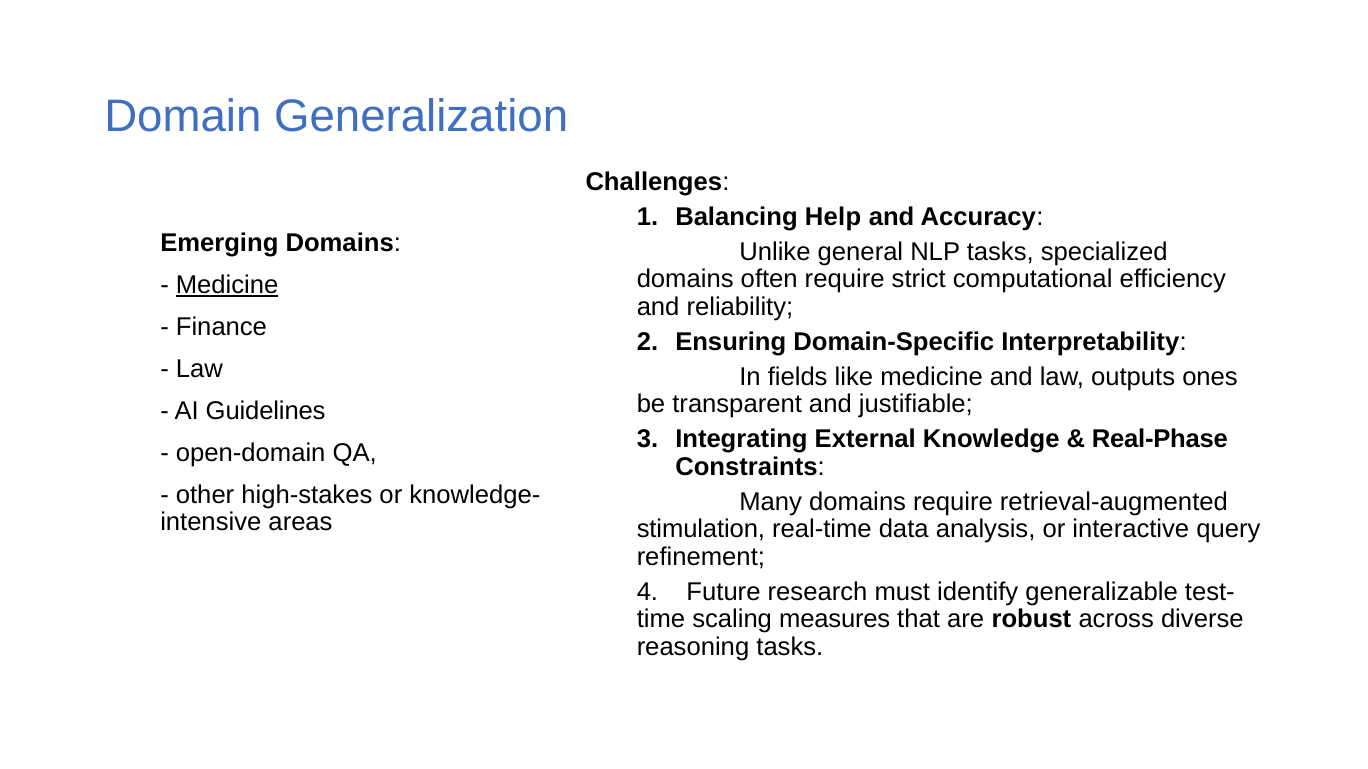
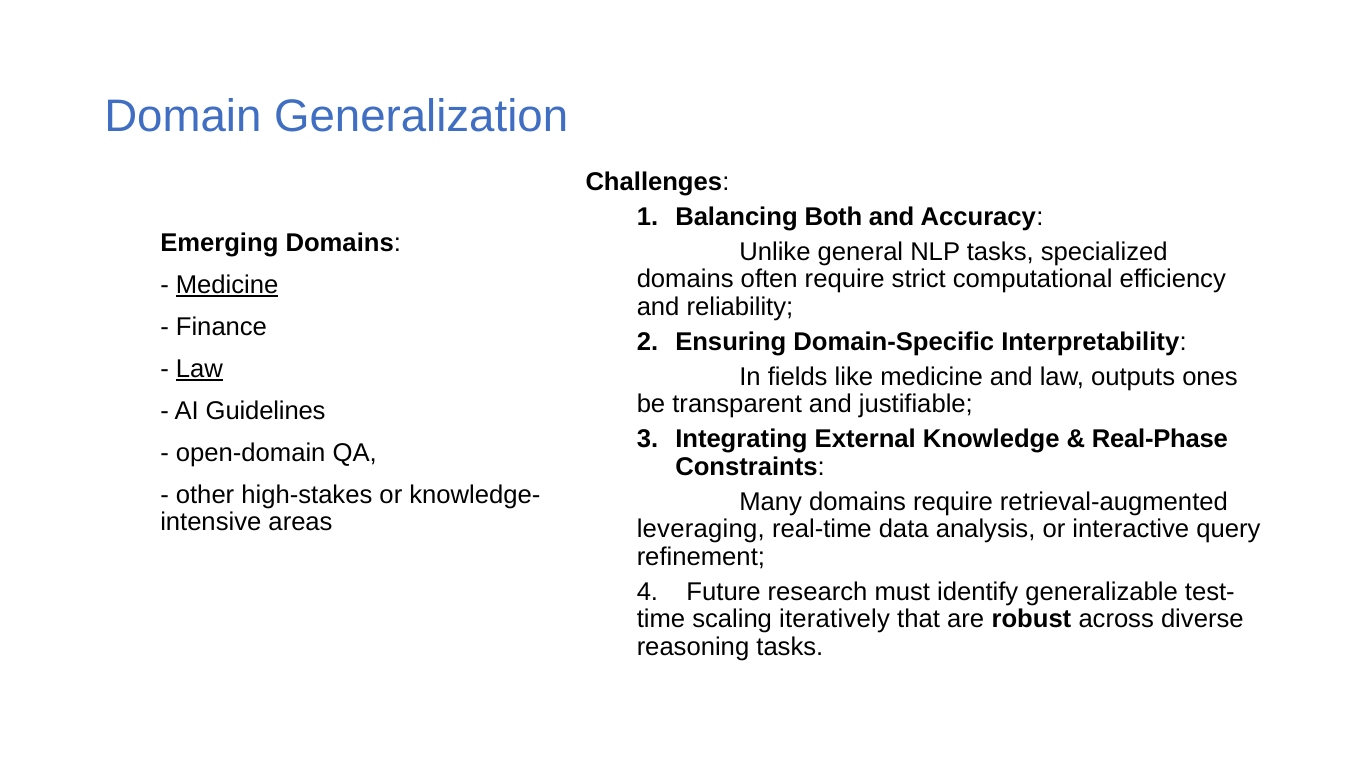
Help: Help -> Both (833, 217)
Law underline: none -> present (199, 369)
stimulation: stimulation -> leveraging (701, 530)
measures: measures -> iteratively (834, 620)
